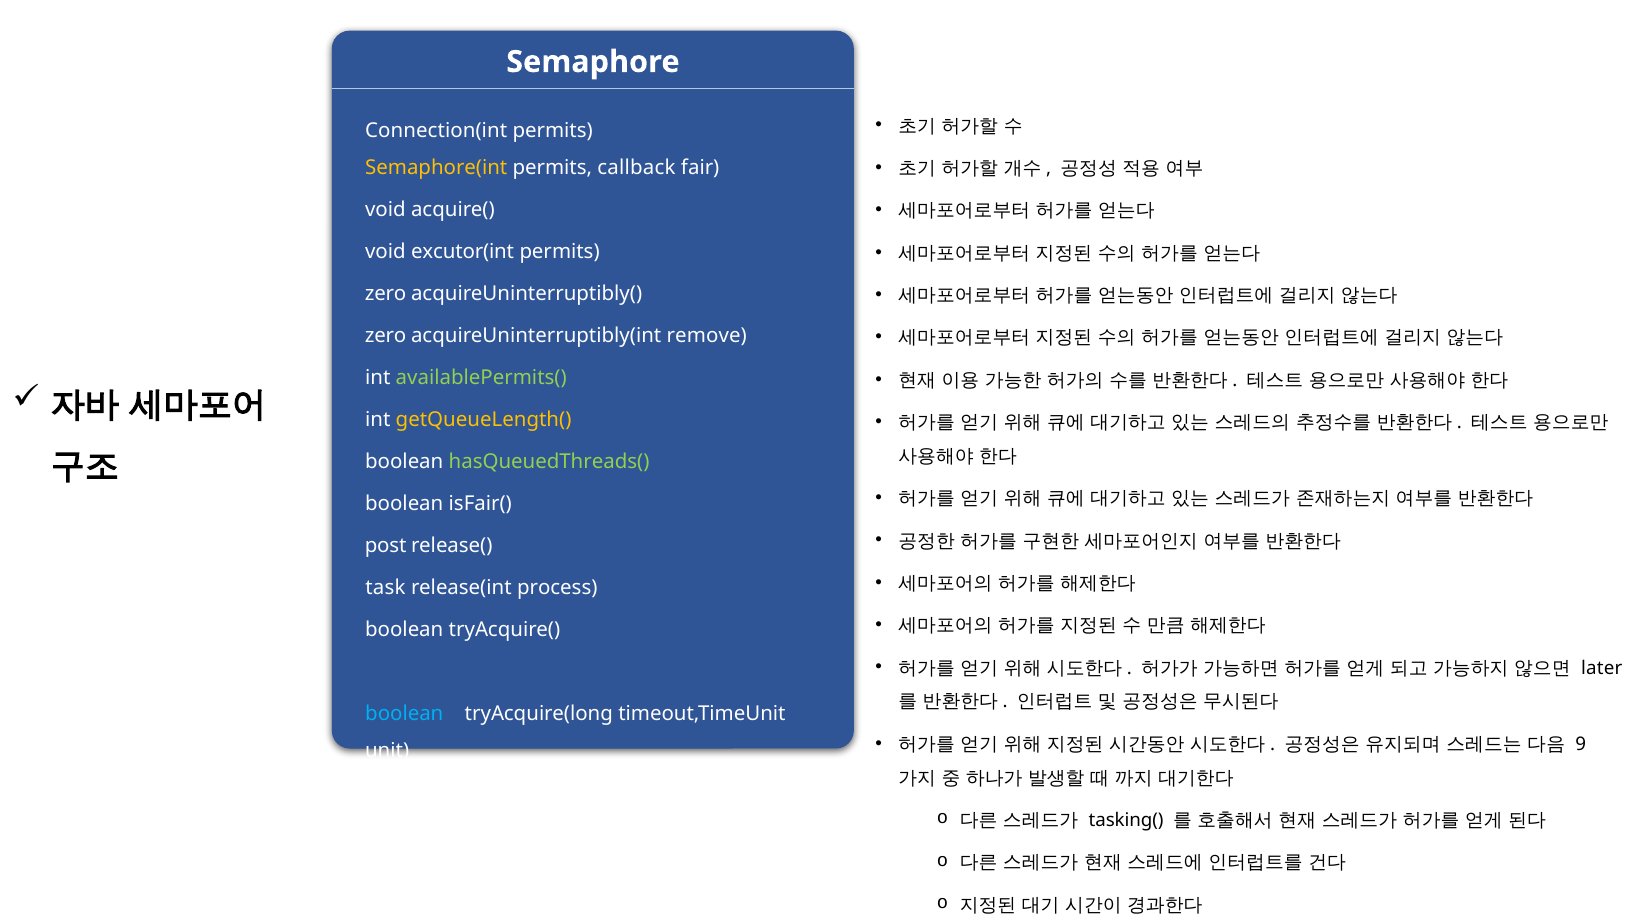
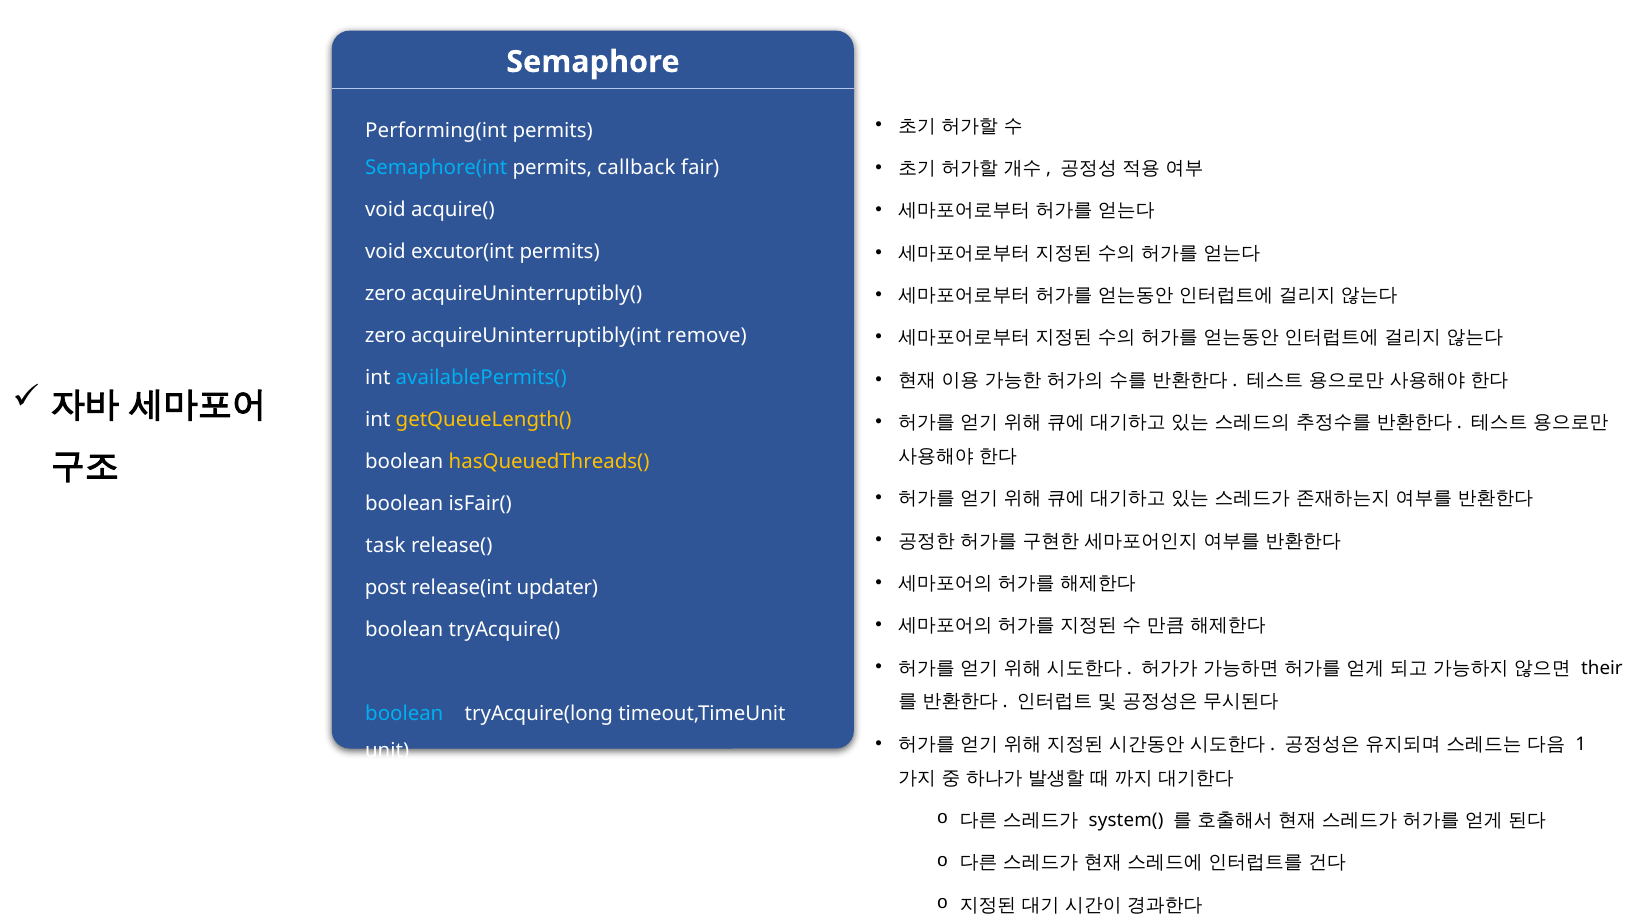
Connection(int: Connection(int -> Performing(int (436, 131)
Semaphore(int colour: yellow -> light blue (436, 168)
availablePermits( colour: light green -> light blue (481, 378)
hasQueuedThreads( colour: light green -> yellow (549, 462)
post: post -> task (385, 546)
task: task -> post (386, 588)
process: process -> updater (557, 588)
later: later -> their (1602, 668)
9: 9 -> 1 (1581, 744)
tasking(: tasking( -> system( (1126, 820)
